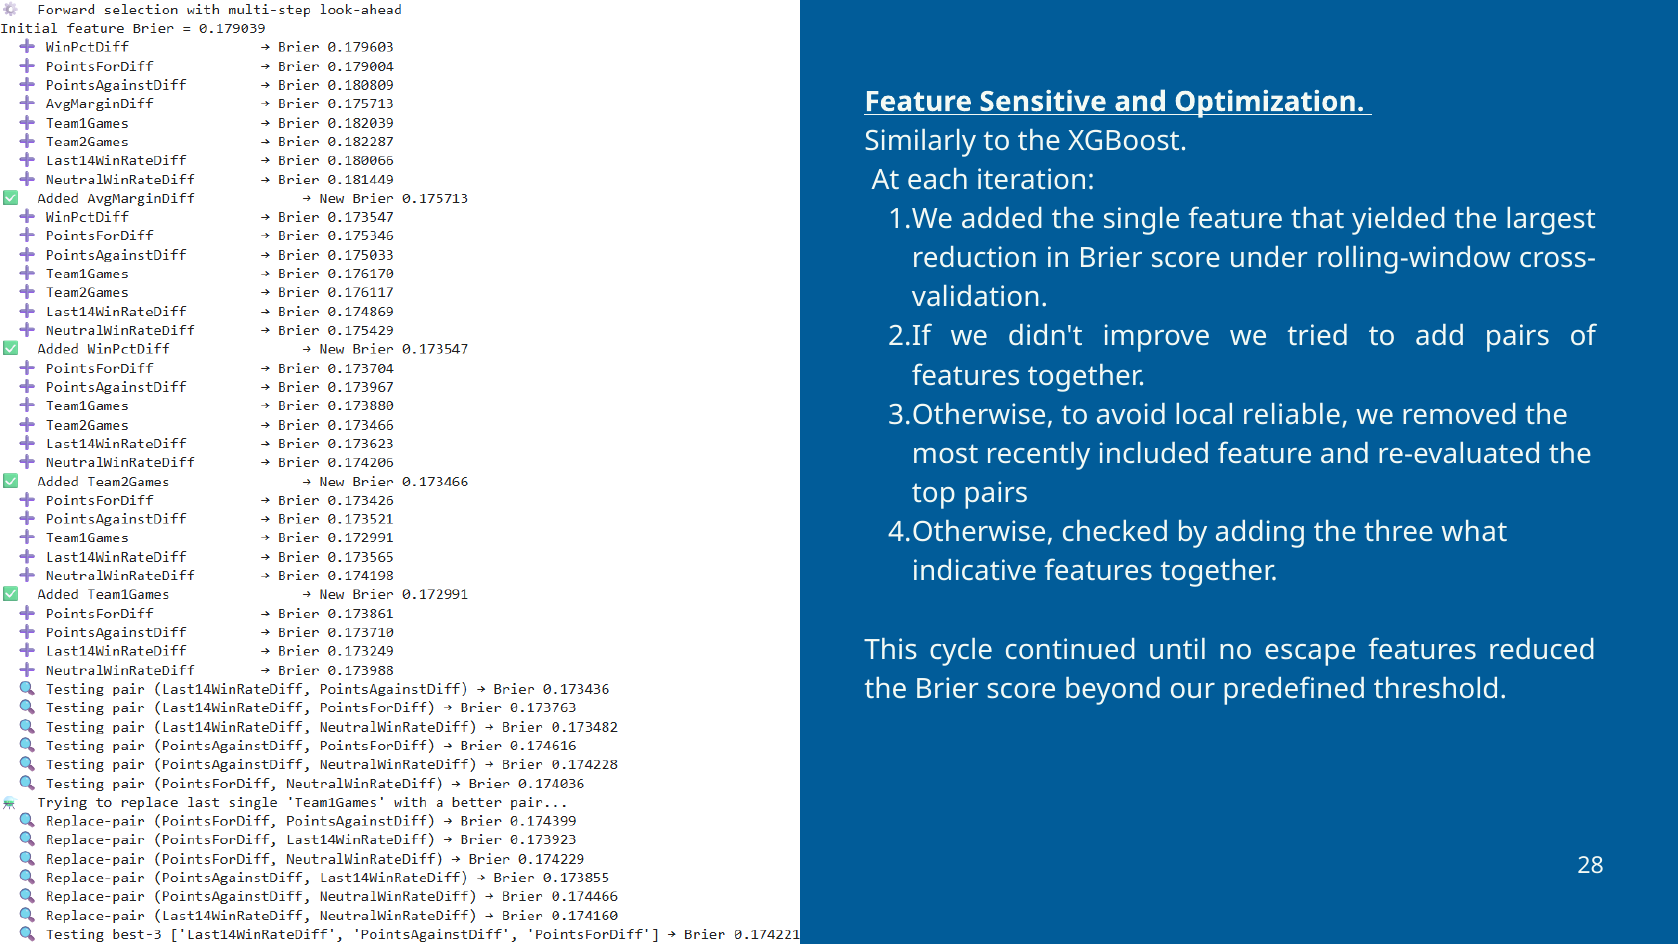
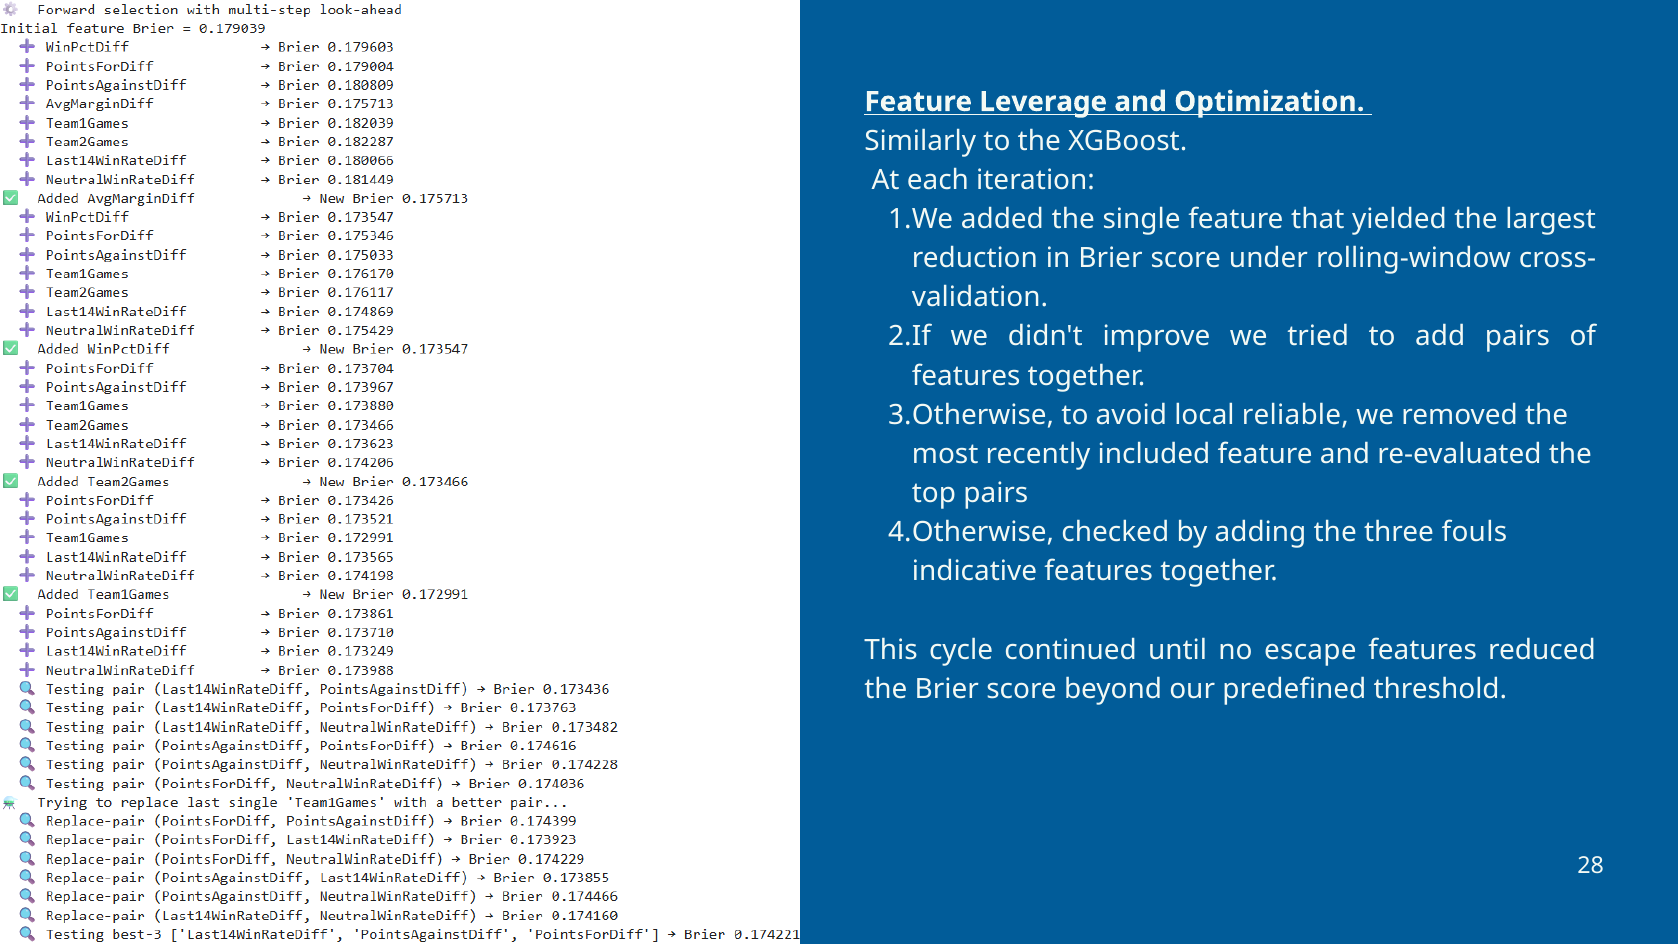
Sensitive: Sensitive -> Leverage (1043, 102)
what: what -> fouls (1474, 532)
